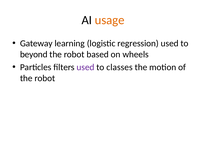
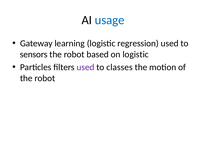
usage colour: orange -> blue (110, 20)
beyond: beyond -> sensors (34, 54)
on wheels: wheels -> logistic (136, 54)
